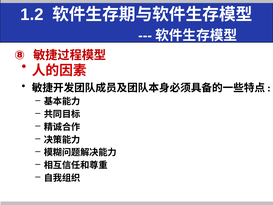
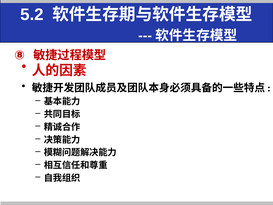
1.2: 1.2 -> 5.2 (32, 15)
